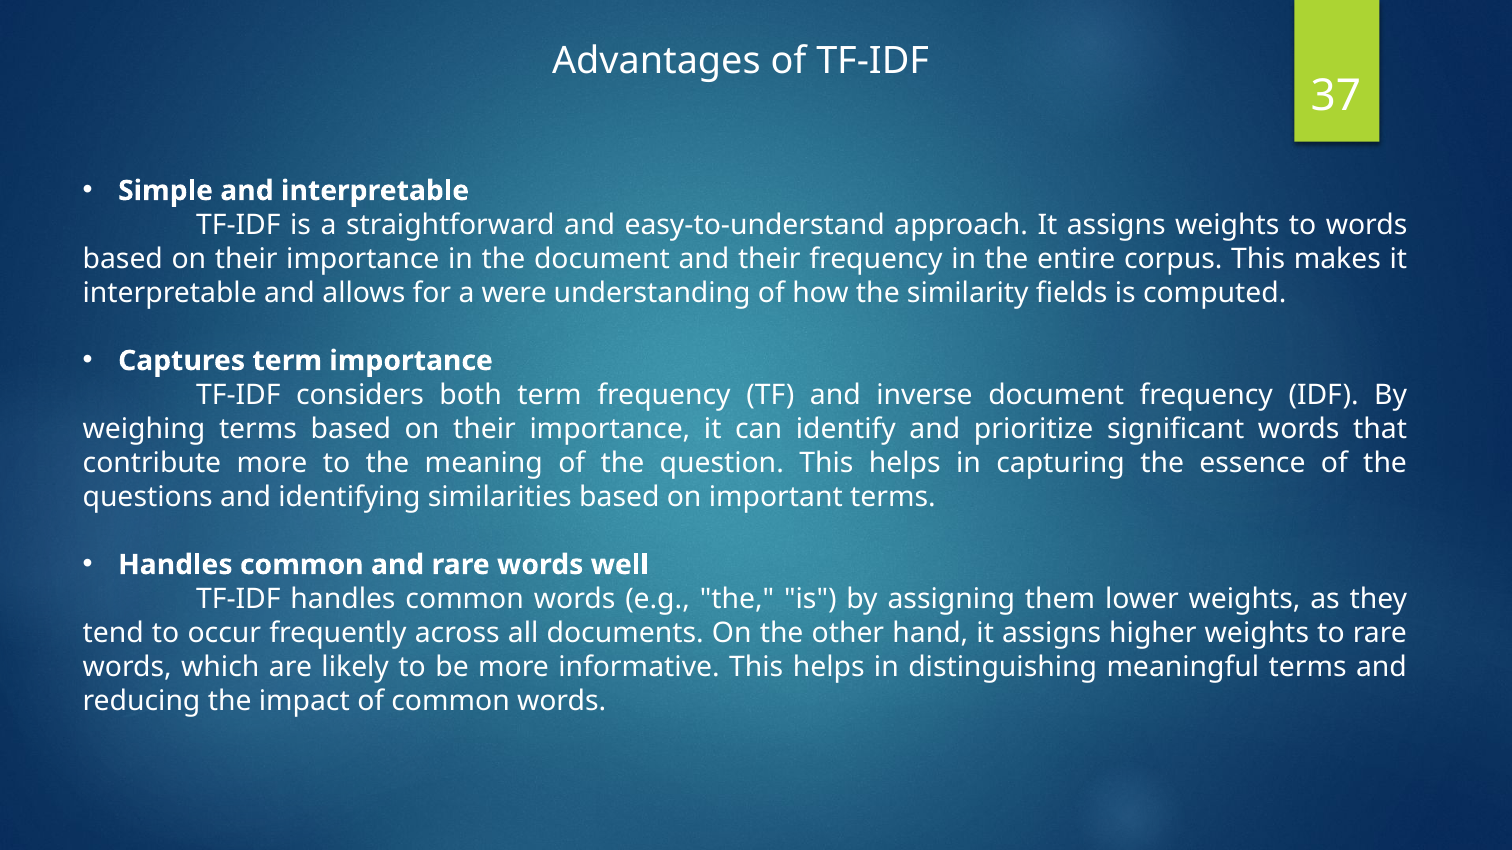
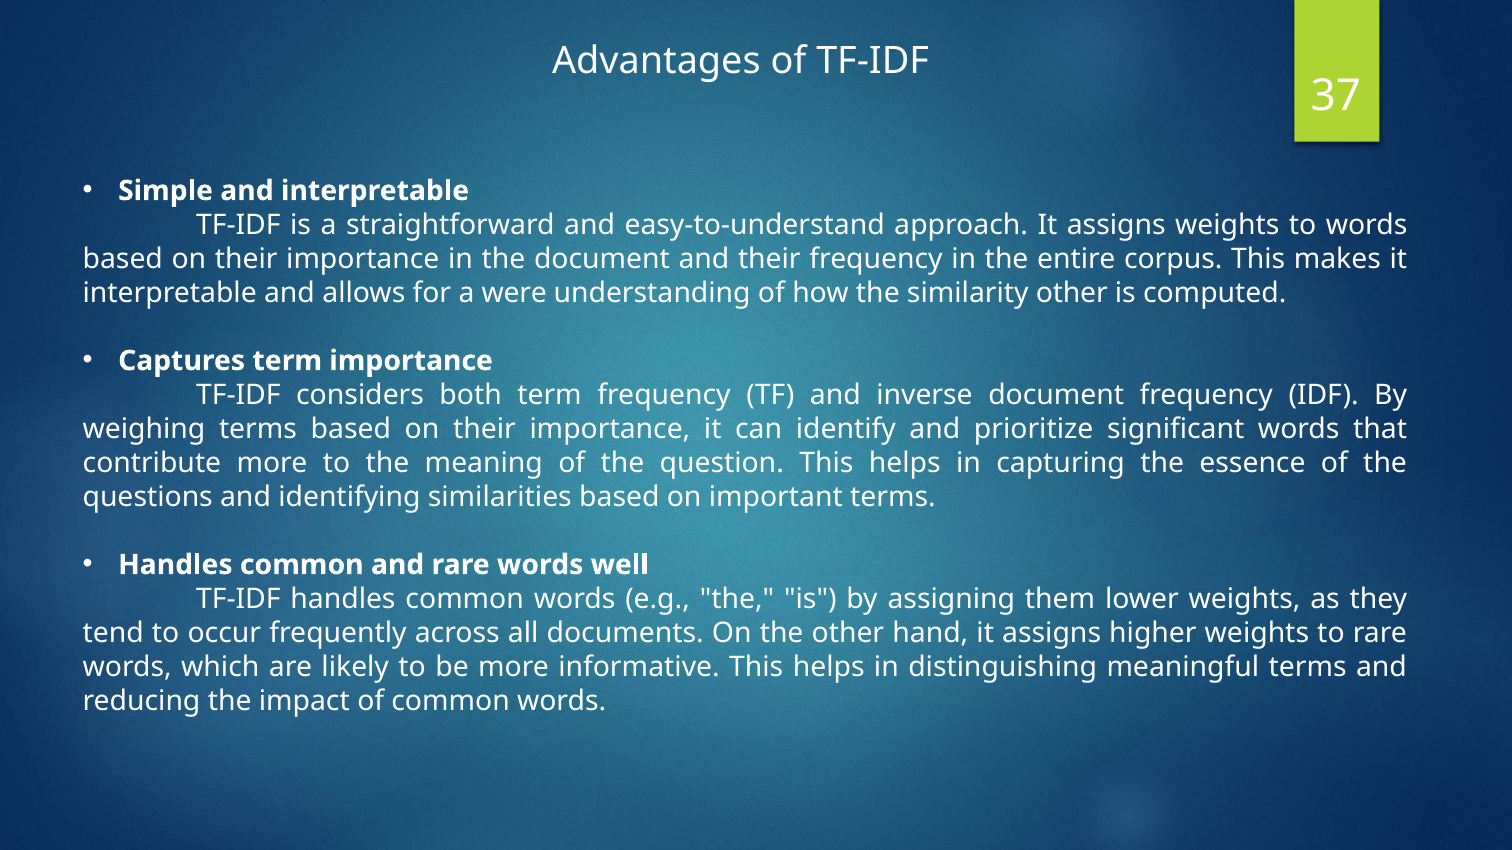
similarity fields: fields -> other (1072, 293)
